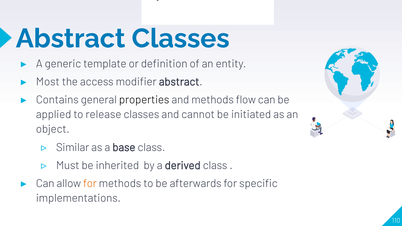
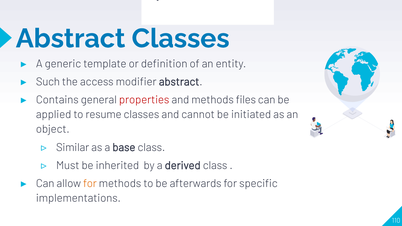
Most: Most -> Such (48, 82)
properties colour: black -> red (144, 100)
flow: flow -> files (246, 100)
release: release -> resume (104, 115)
